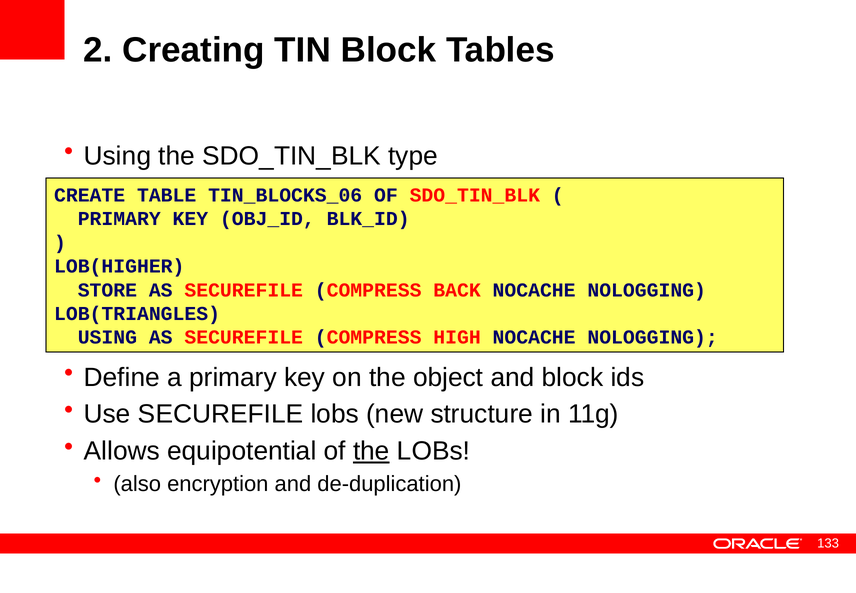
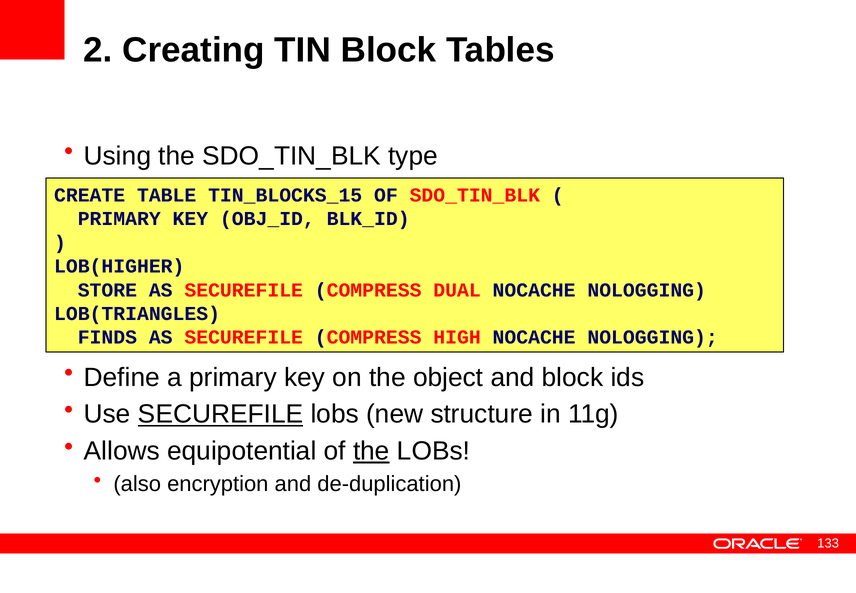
TIN_BLOCKS_06: TIN_BLOCKS_06 -> TIN_BLOCKS_15 (285, 195)
BACK: BACK -> DUAL (457, 290)
USING: USING -> FINDS (107, 337)
SECUREFILE underline: none -> present (221, 414)
